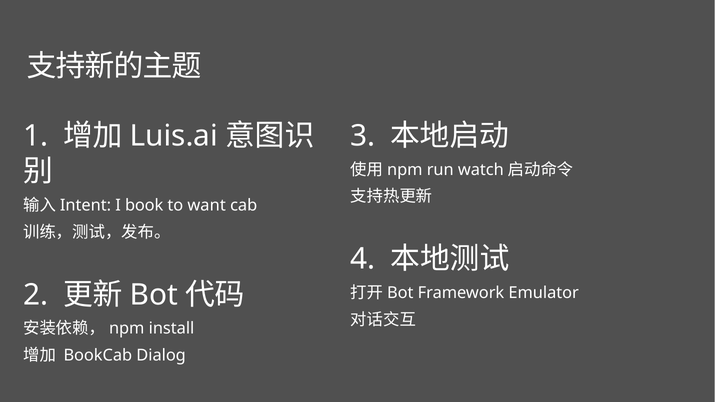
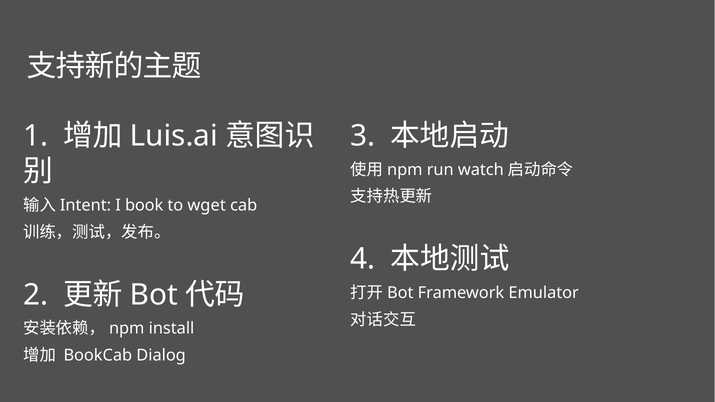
want: want -> wget (207, 205)
